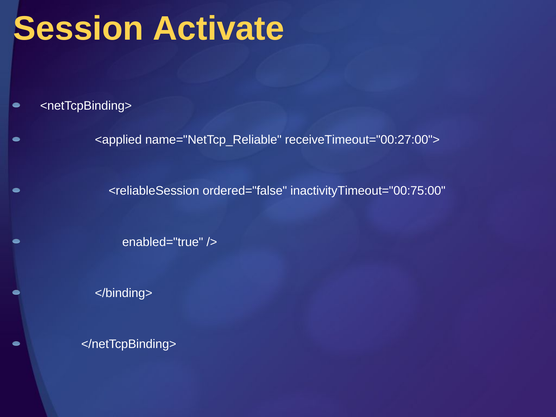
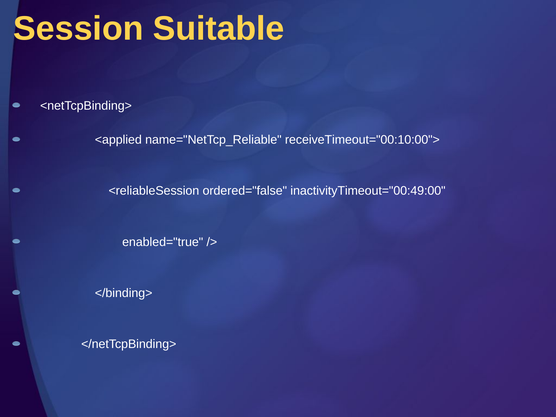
Activate: Activate -> Suitable (219, 29)
receiveTimeout="00:27:00">: receiveTimeout="00:27:00"> -> receiveTimeout="00:10:00"> (362, 140)
inactivityTimeout="00:75:00: inactivityTimeout="00:75:00 -> inactivityTimeout="00:49:00 (368, 191)
